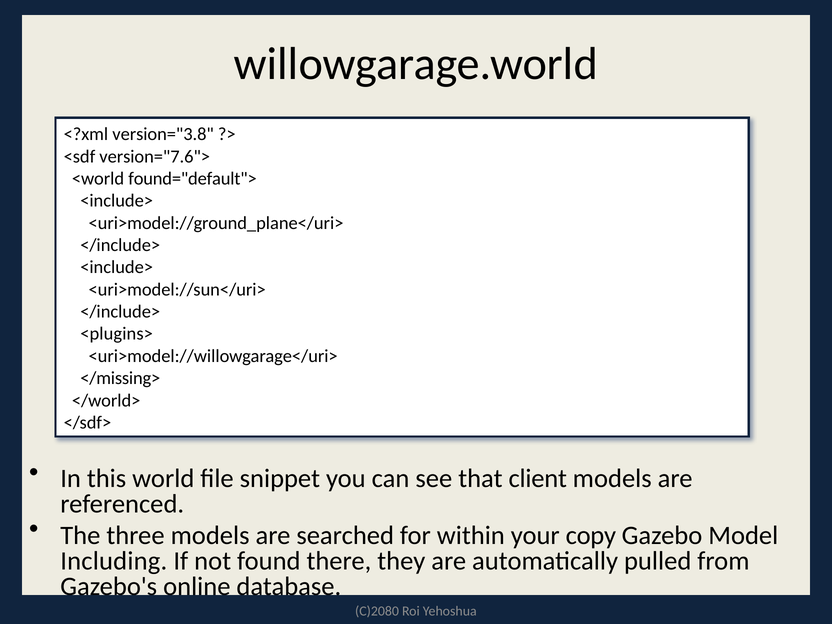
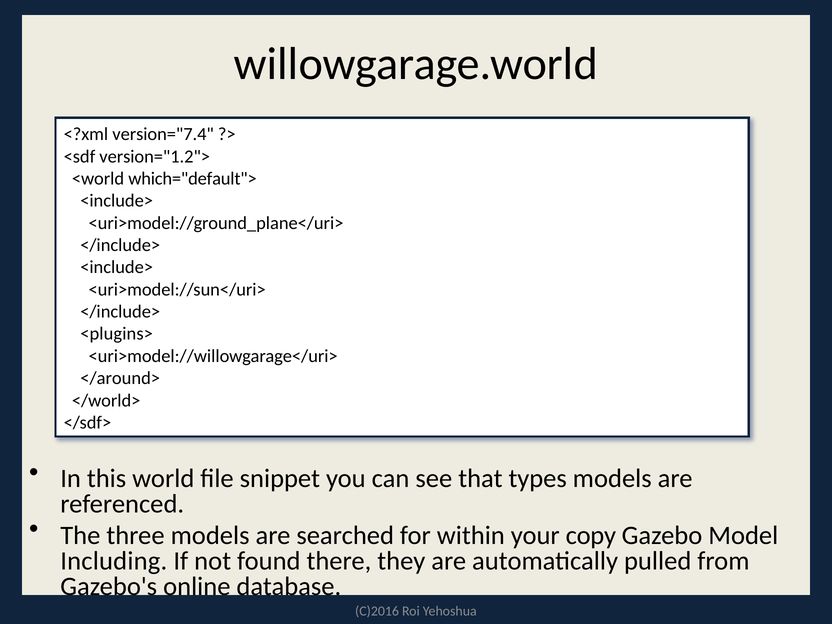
version="3.8: version="3.8 -> version="7.4 (163, 134)
version="7.6">: version="7.6"> -> version="1.2"> (155, 156)
found="default">: found="default"> -> which="default"> (193, 179)
</missing>: </missing> -> </around> (120, 378)
client: client -> types (538, 478)
C)2080: C)2080 -> C)2016 (377, 611)
